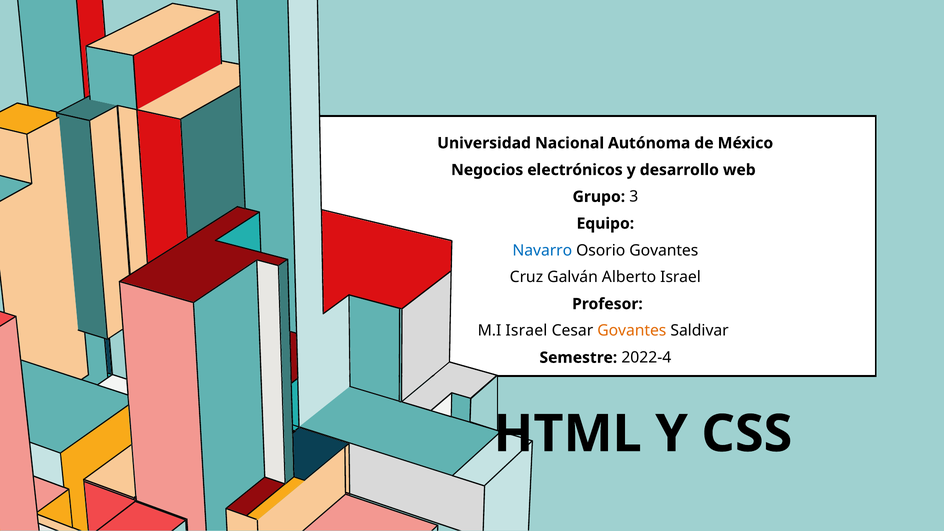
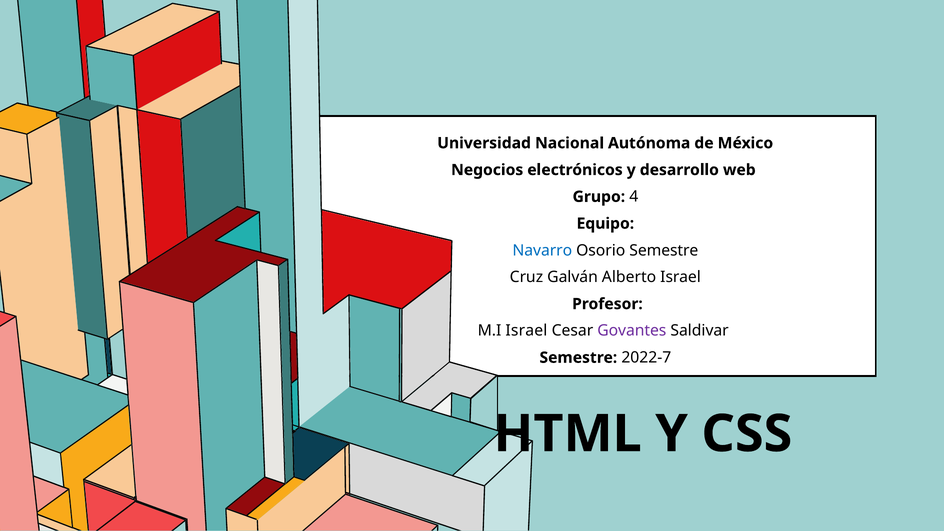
3: 3 -> 4 (634, 197)
Osorio Govantes: Govantes -> Semestre (664, 250)
Govantes colour: orange -> purple (632, 331)
2022-4: 2022-4 -> 2022-7 (646, 358)
